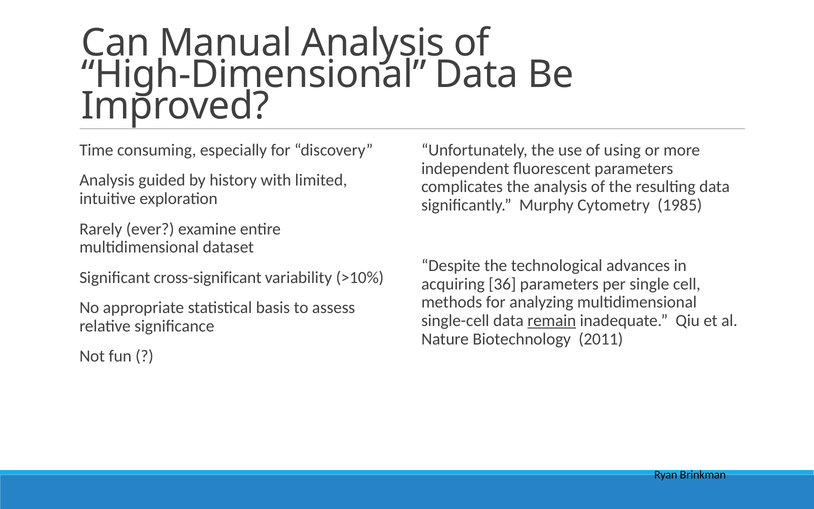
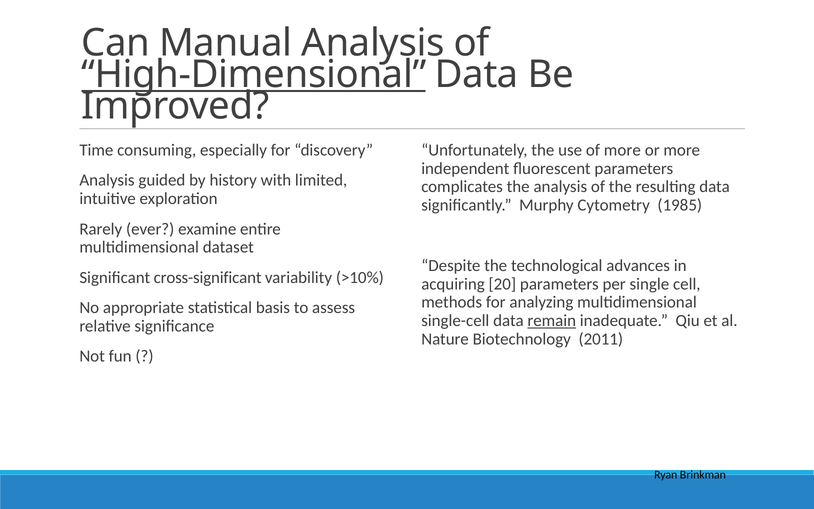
High-Dimensional underline: none -> present (254, 74)
of using: using -> more (622, 150)
36: 36 -> 20 (502, 284)
